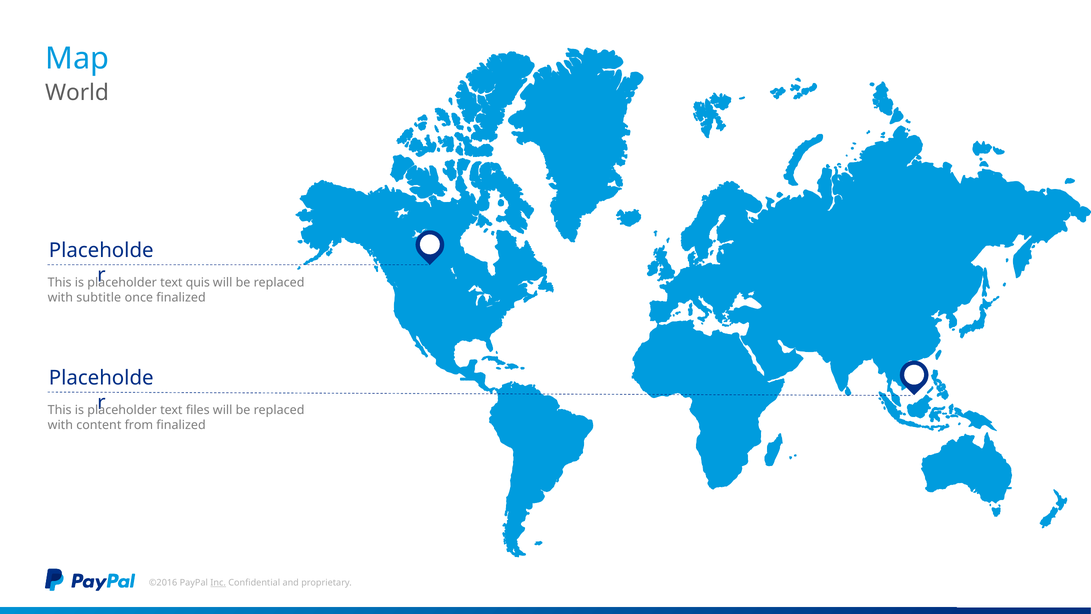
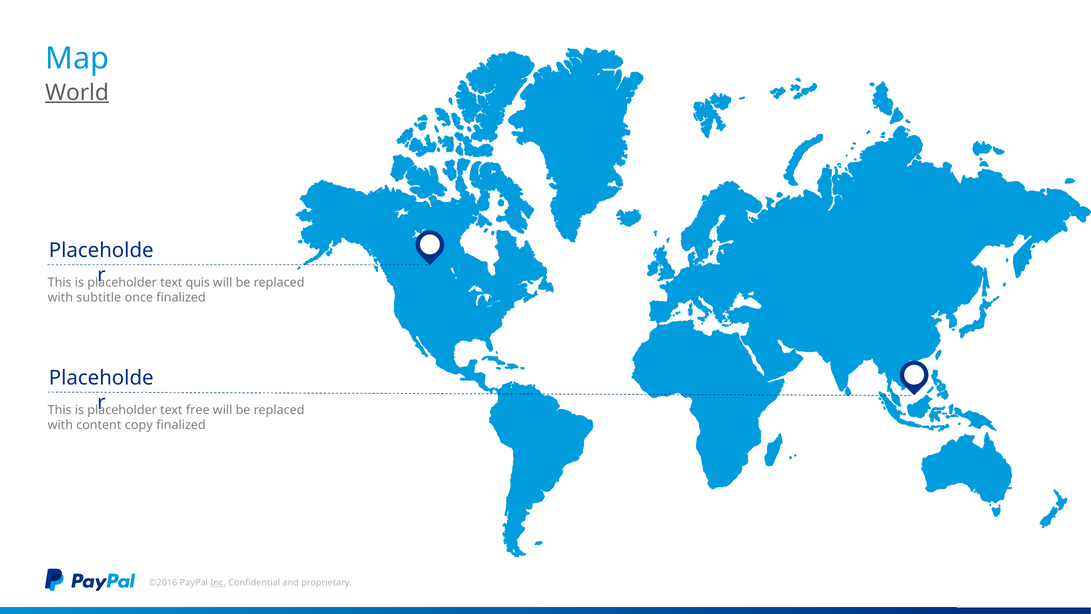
World underline: none -> present (77, 92)
files: files -> free (198, 410)
from: from -> copy (139, 425)
